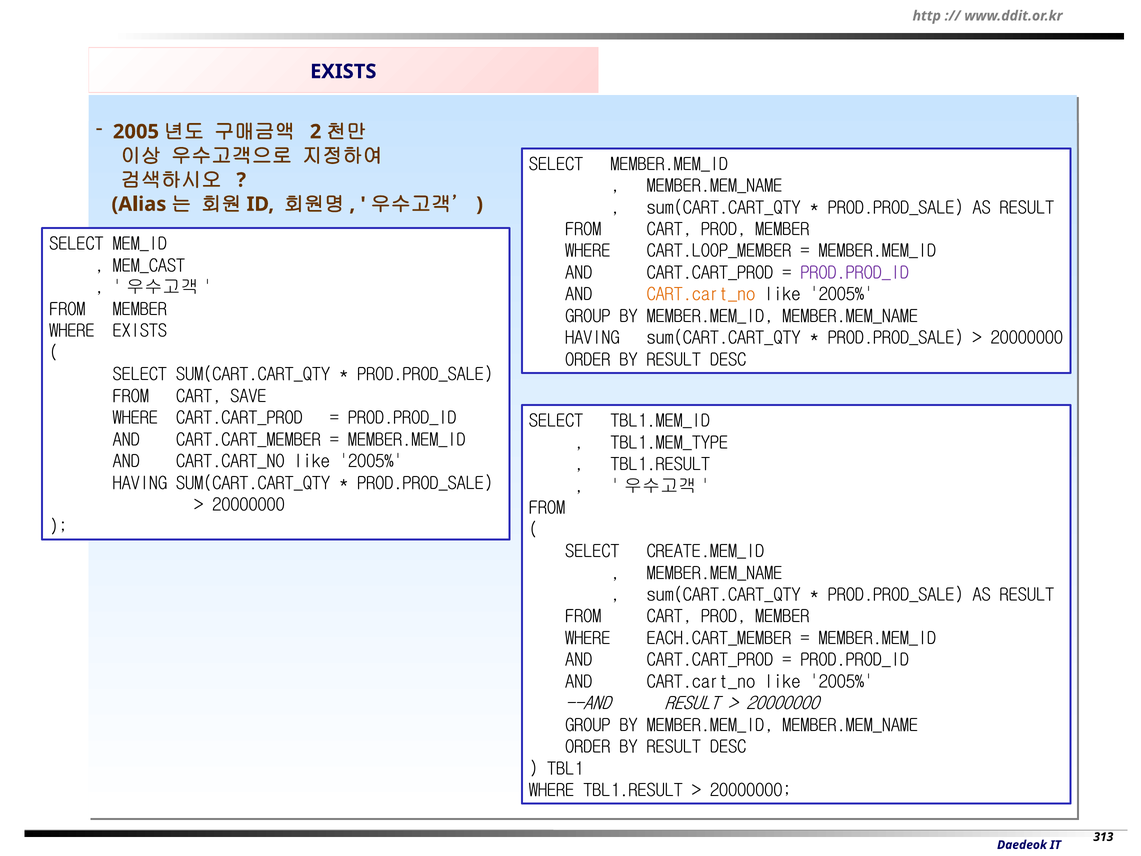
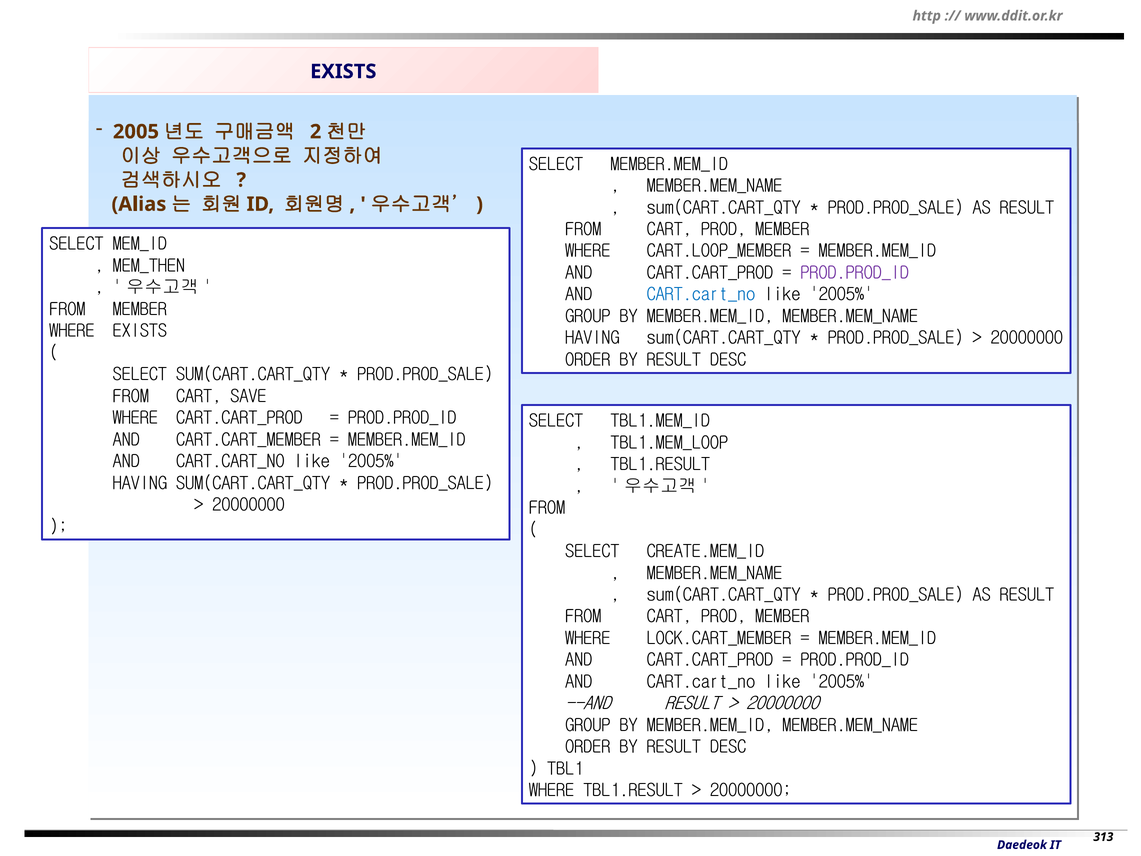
MEM_CAST: MEM_CAST -> MEM_THEN (149, 266)
CART.cart_no colour: orange -> blue (701, 294)
TBL1.MEM_TYPE: TBL1.MEM_TYPE -> TBL1.MEM_LOOP (669, 442)
EACH.CART_MEMBER: EACH.CART_MEMBER -> LOCK.CART_MEMBER (719, 638)
